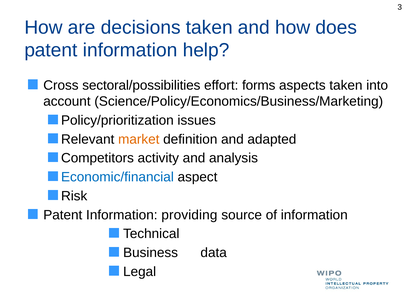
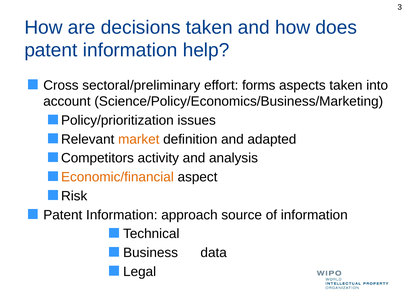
sectoral/possibilities: sectoral/possibilities -> sectoral/preliminary (141, 85)
Economic/financial colour: blue -> orange (117, 177)
providing: providing -> approach (189, 215)
